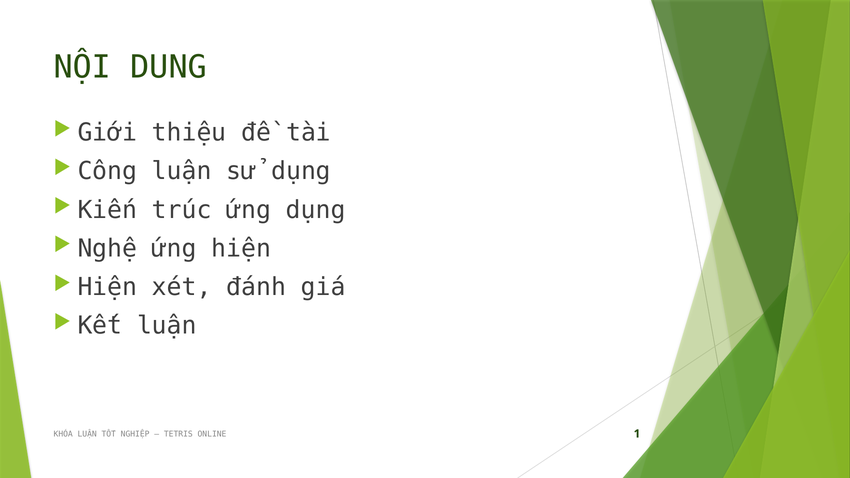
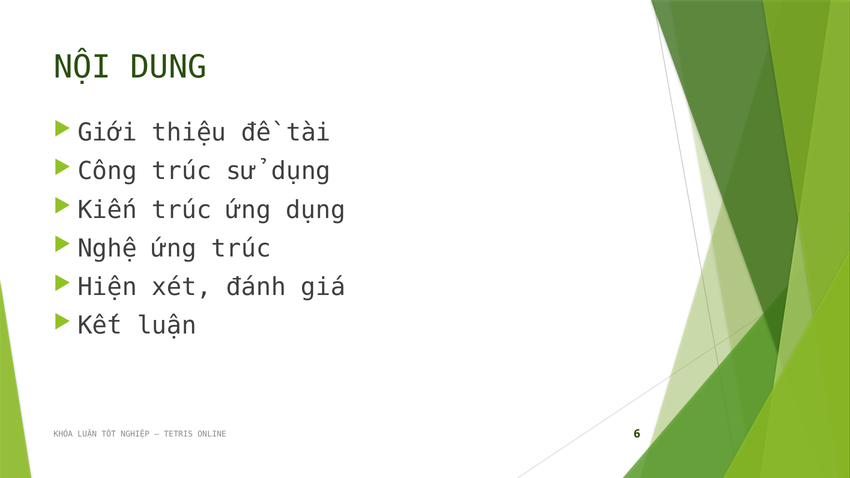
Công luận: luận -> trúc (182, 171)
ứng hiện: hiện -> trúc (241, 249)
1: 1 -> 6 (637, 434)
